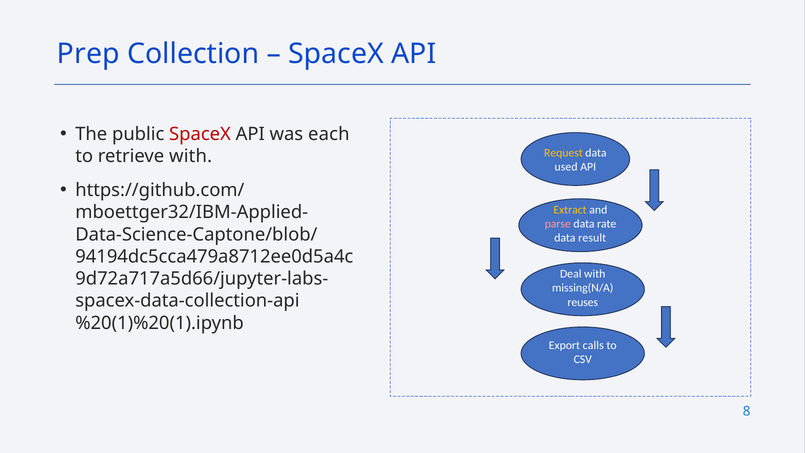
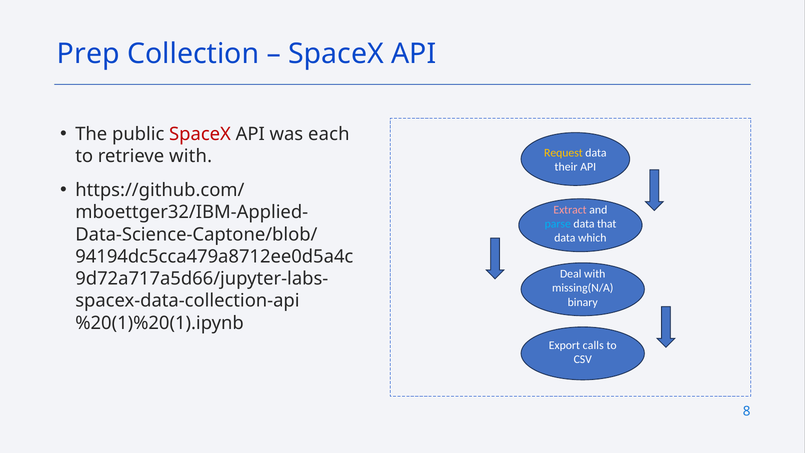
used: used -> their (566, 167)
Extract colour: yellow -> pink (570, 210)
parse colour: pink -> light blue (558, 224)
rate: rate -> that (607, 224)
result: result -> which (592, 238)
reuses: reuses -> binary (583, 302)
